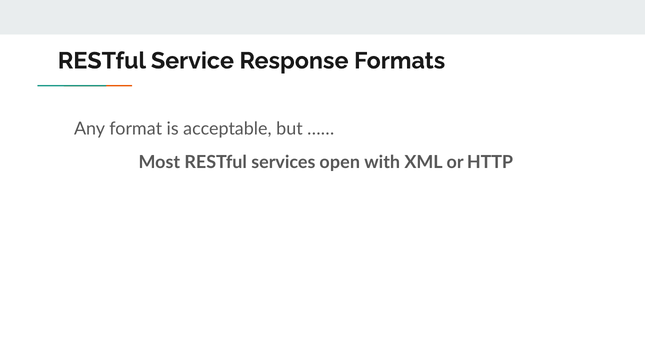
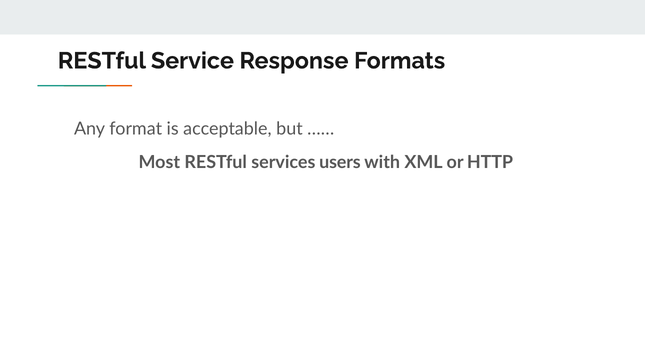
open: open -> users (340, 162)
